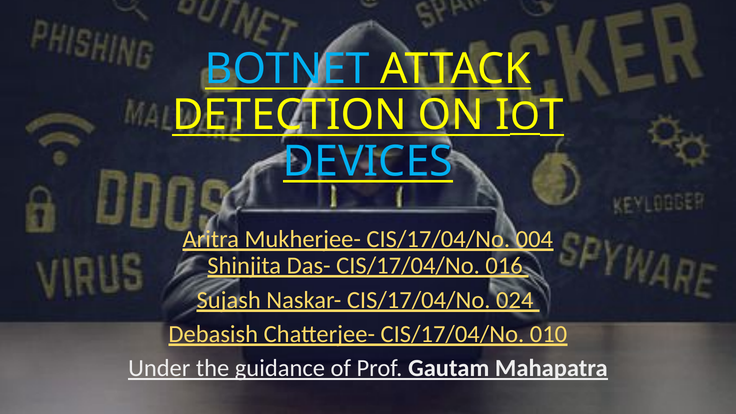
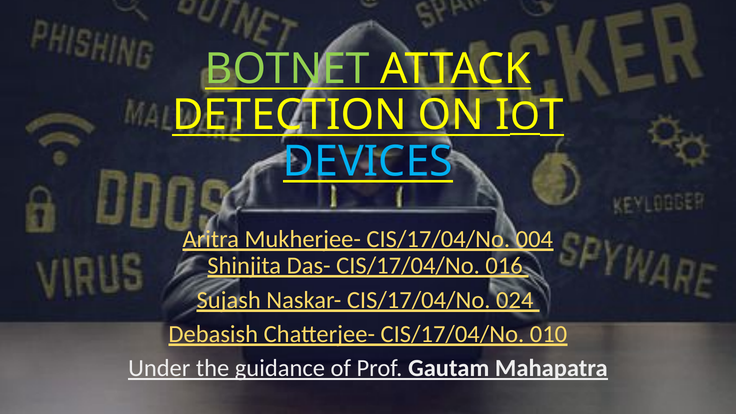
BOTNET colour: light blue -> light green (287, 69)
